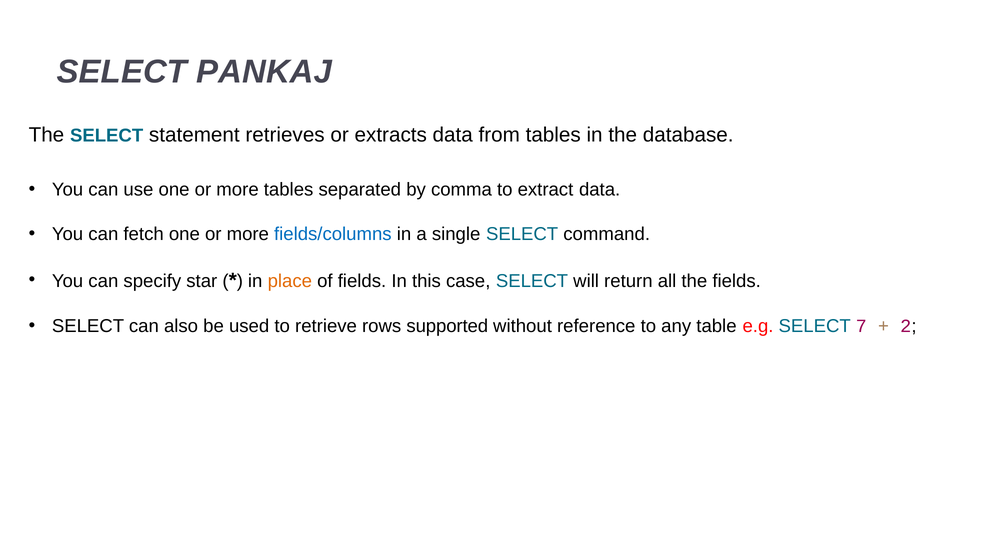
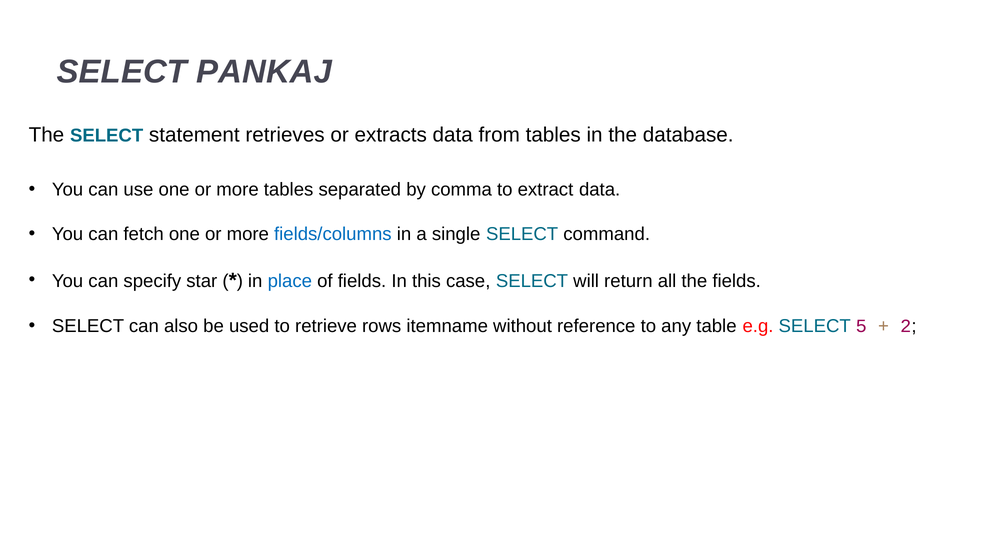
place colour: orange -> blue (290, 281)
supported: supported -> itemname (447, 326)
7: 7 -> 5 (861, 326)
